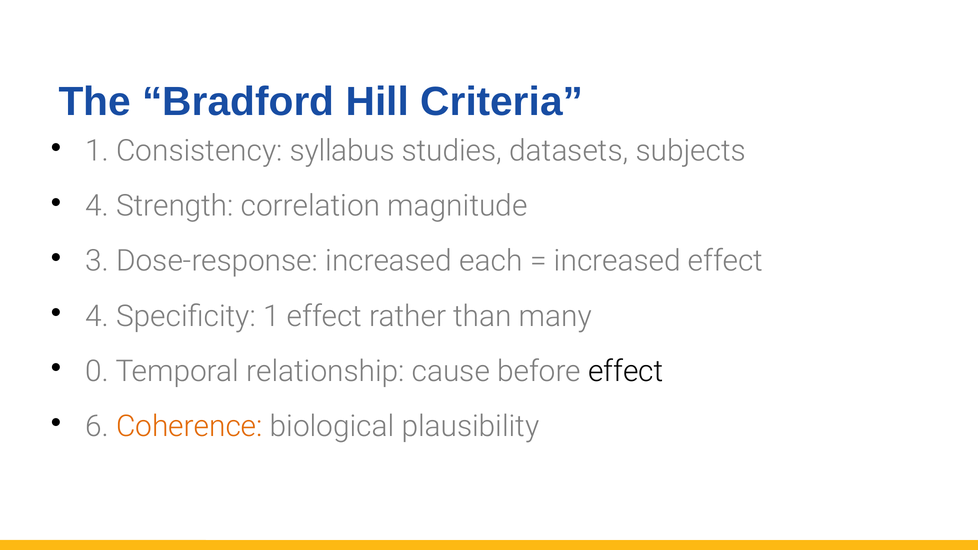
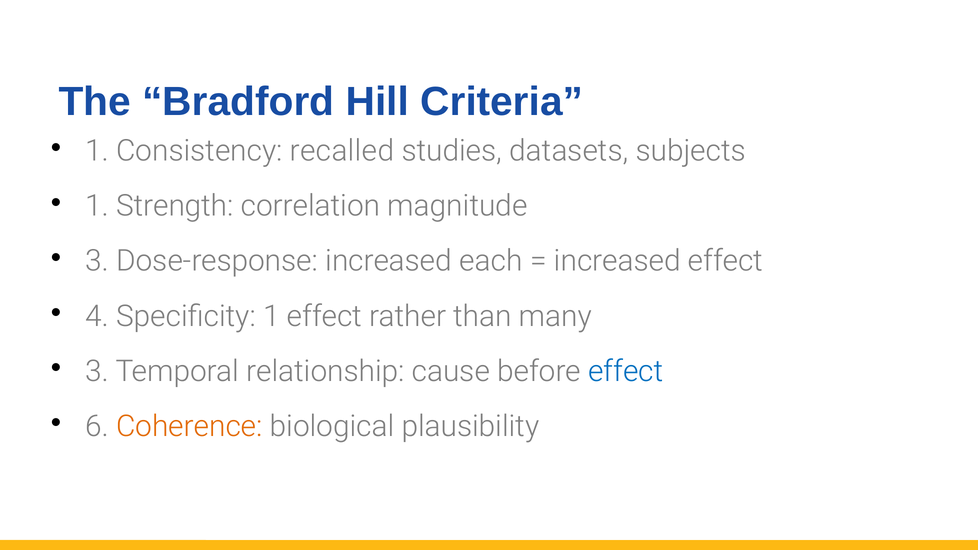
syllabus: syllabus -> recalled (342, 151)
4: 4 -> 1 (97, 206)
0: 0 -> 3 (97, 371)
effect colour: black -> blue (626, 371)
